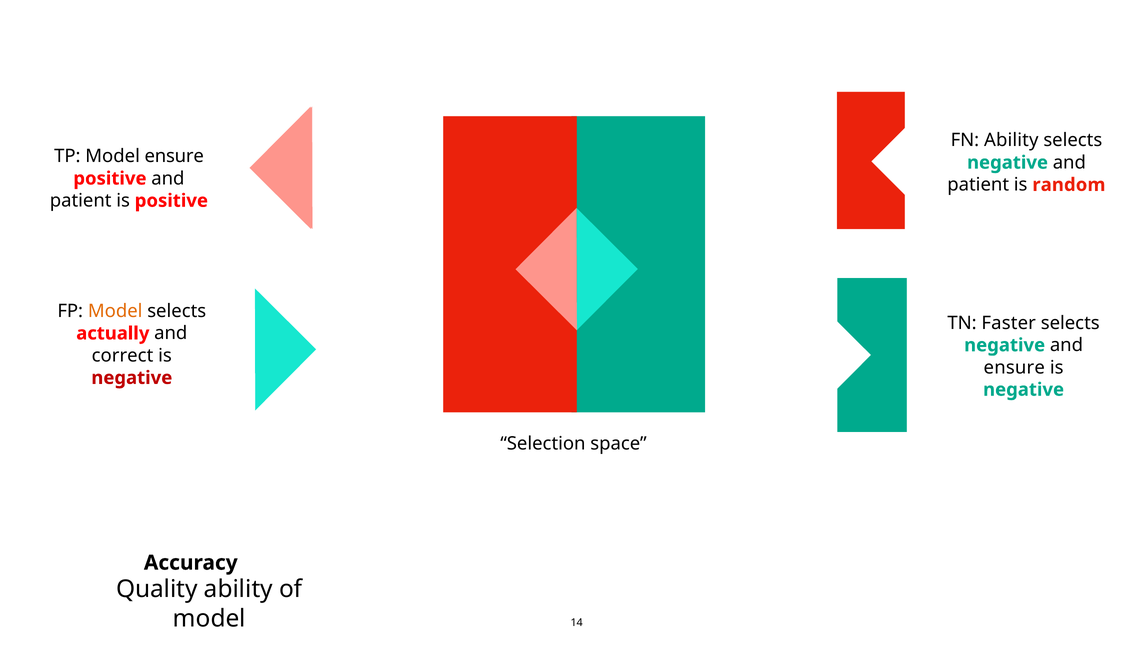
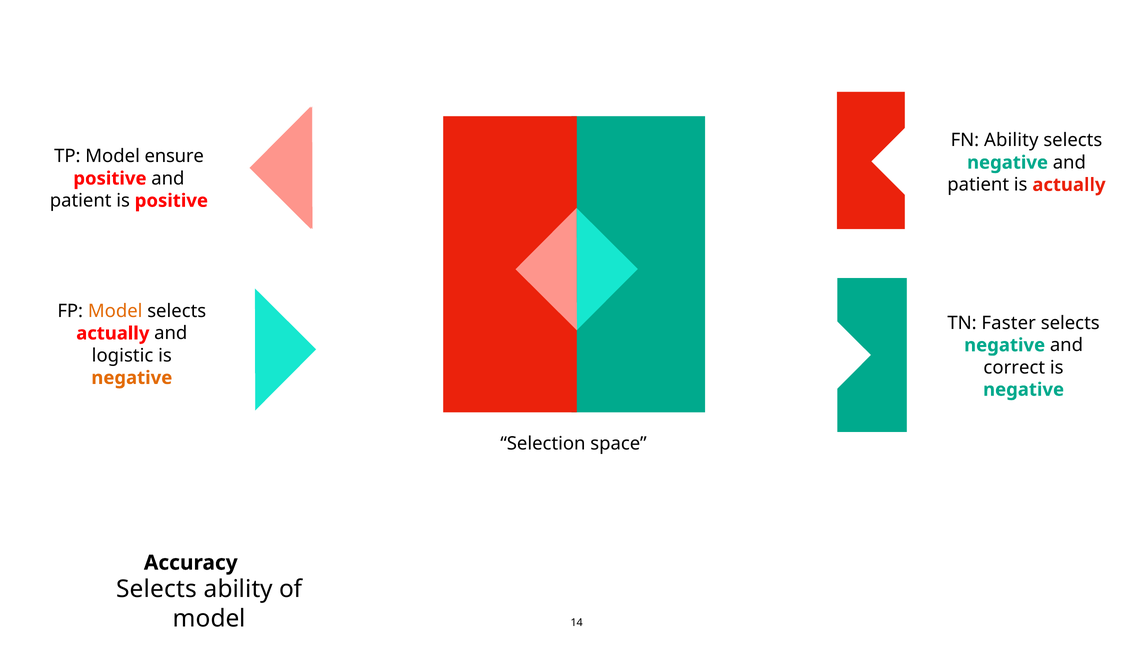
is random: random -> actually (1069, 185)
correct: correct -> logistic (123, 356)
ensure: ensure -> correct (1014, 368)
negative colour: red -> orange (132, 378)
Quality: Quality -> Selects (157, 589)
